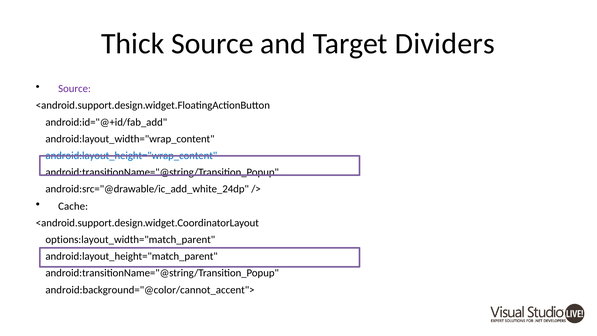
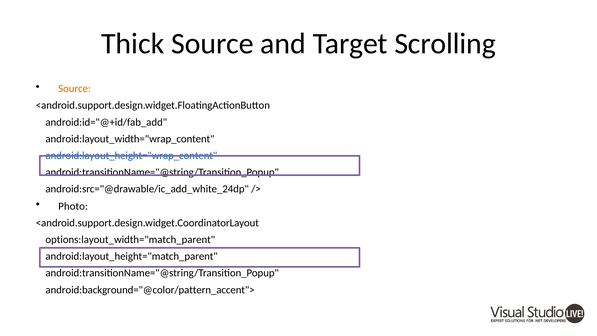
Dividers: Dividers -> Scrolling (445, 44)
Source colour: purple -> orange (75, 89)
Cache: Cache -> Photo (73, 206)
android:background="@color/cannot_accent">: android:background="@color/cannot_accent"> -> android:background="@color/pattern_accent"> (150, 290)
